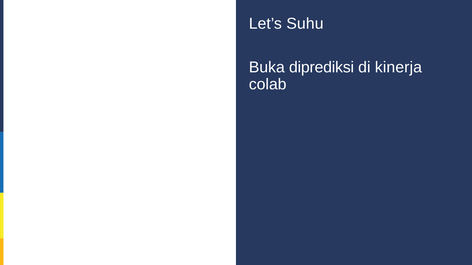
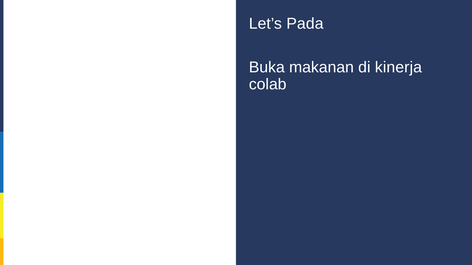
Suhu: Suhu -> Pada (305, 24)
diprediksi: diprediksi -> makanan (321, 67)
